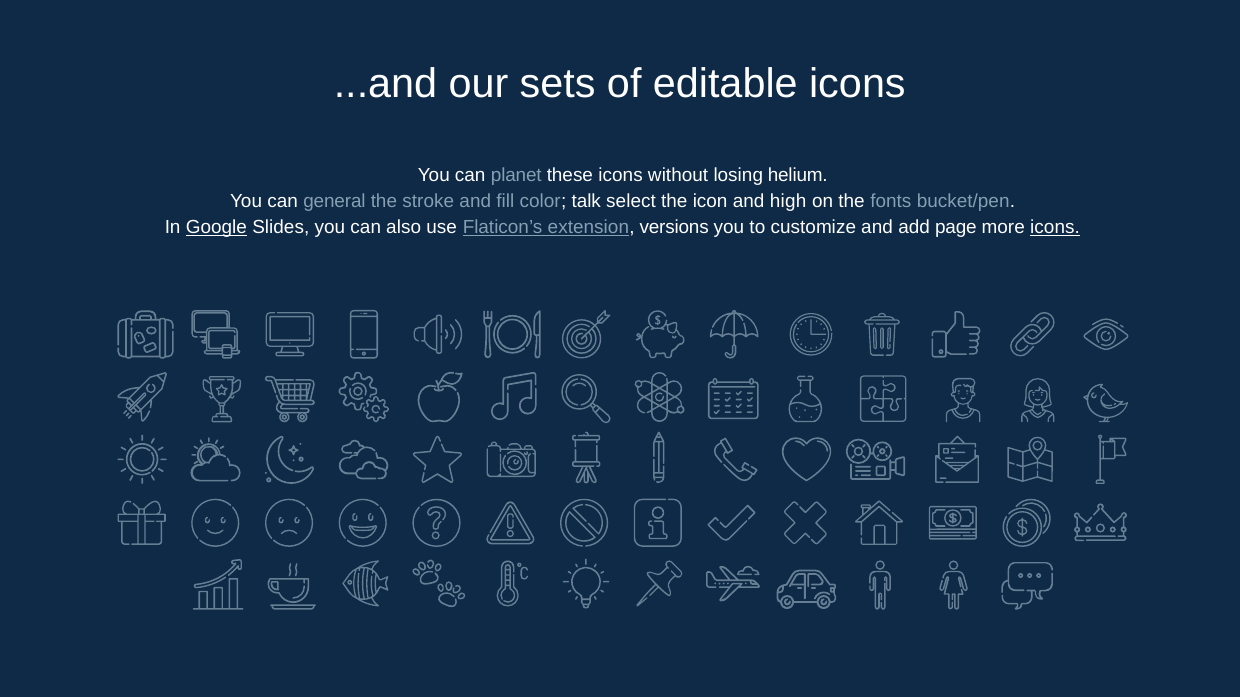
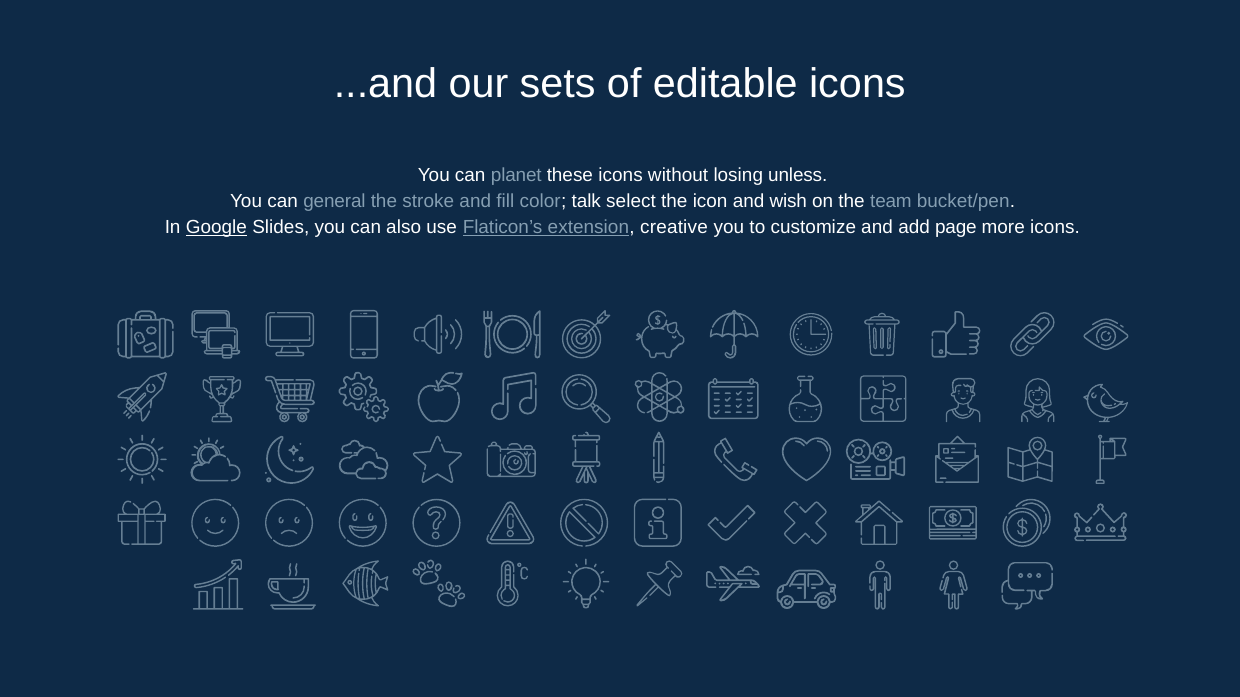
helium: helium -> unless (798, 175)
high: high -> wish (788, 201)
fonts: fonts -> team (891, 201)
versions: versions -> creative (674, 227)
icons underline: present -> none (1055, 227)
